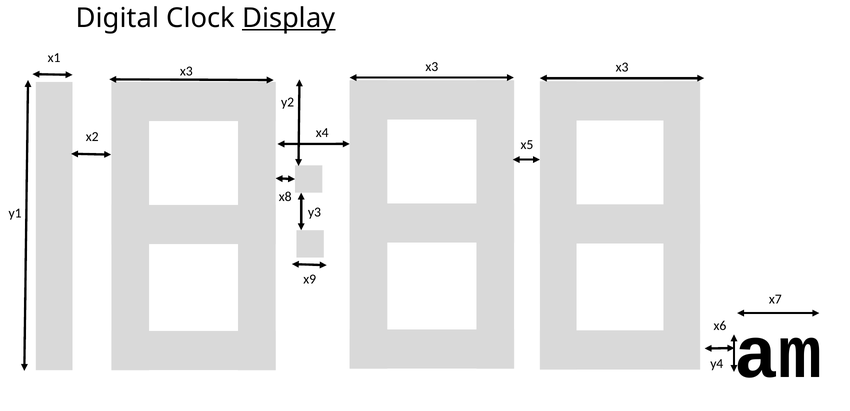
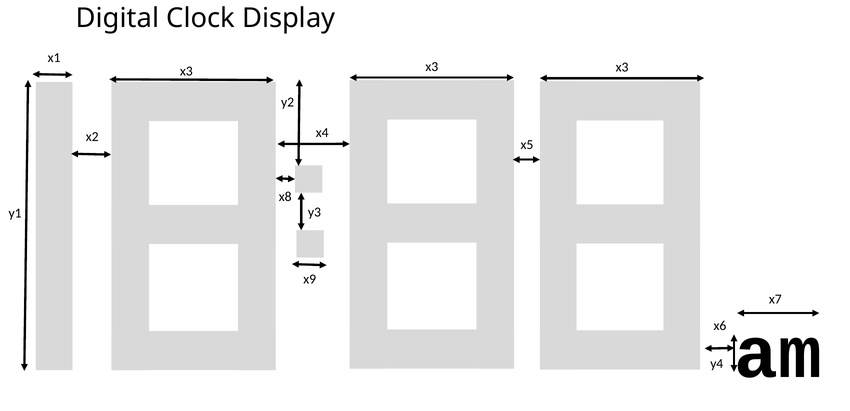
Display underline: present -> none (289, 18)
